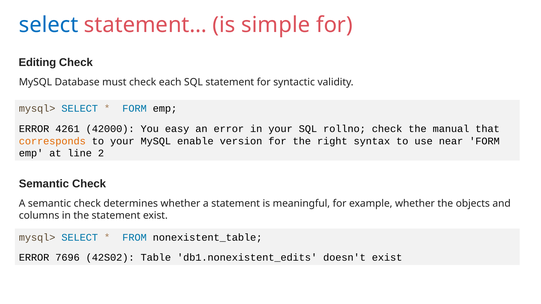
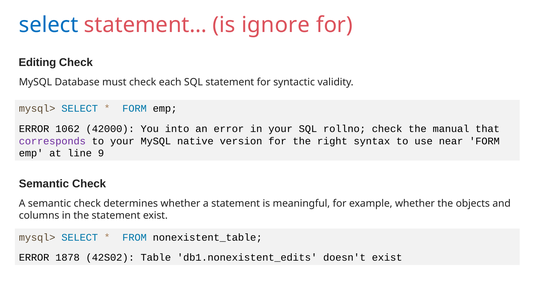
simple: simple -> ignore (276, 25)
4261: 4261 -> 1062 (68, 129)
easy: easy -> into (177, 129)
corresponds colour: orange -> purple (52, 141)
enable: enable -> native (195, 141)
2: 2 -> 9 (101, 153)
7696: 7696 -> 1878 (68, 258)
